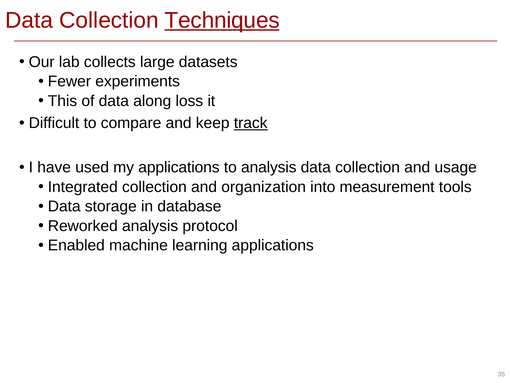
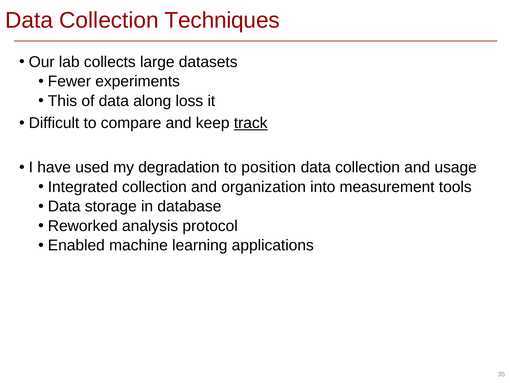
Techniques underline: present -> none (222, 20)
my applications: applications -> degradation (179, 167)
to analysis: analysis -> position (269, 167)
